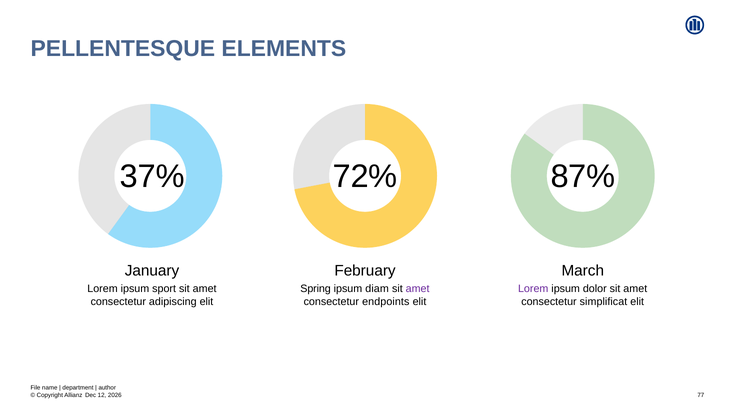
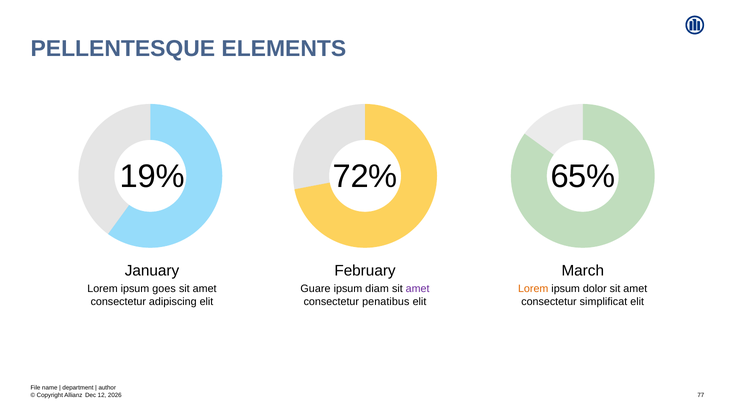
37%: 37% -> 19% (152, 176)
87%: 87% -> 65% (583, 176)
sport: sport -> goes (164, 289)
Spring: Spring -> Guare (315, 289)
Lorem colour: purple -> orange (533, 289)
endpoints: endpoints -> penatibus (386, 302)
